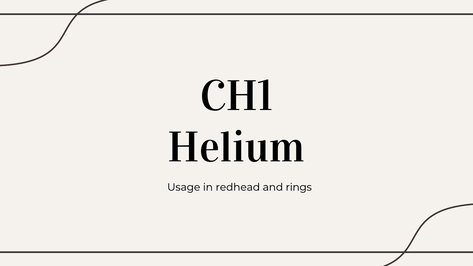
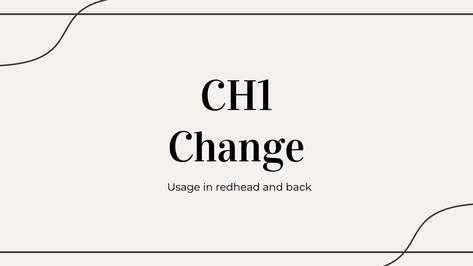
Helium: Helium -> Change (237, 147)
rings: rings -> back (299, 187)
